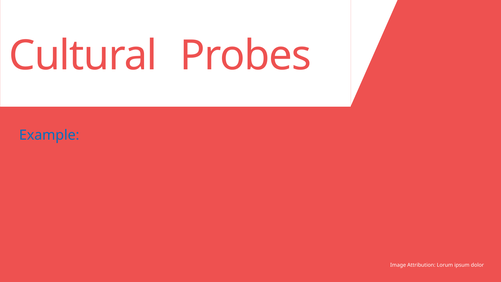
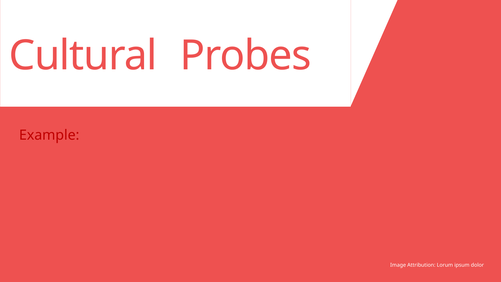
Example colour: blue -> red (49, 135)
